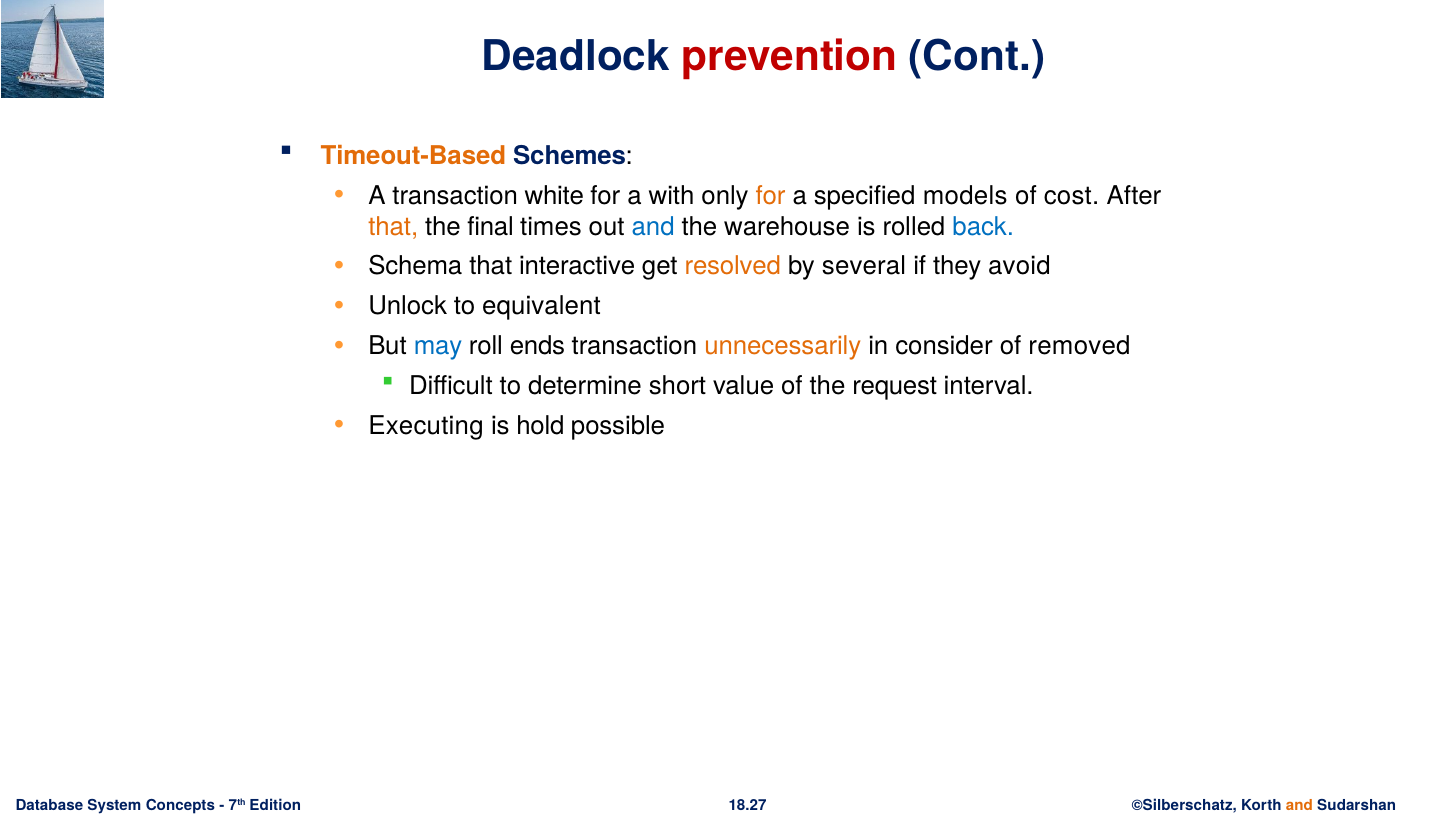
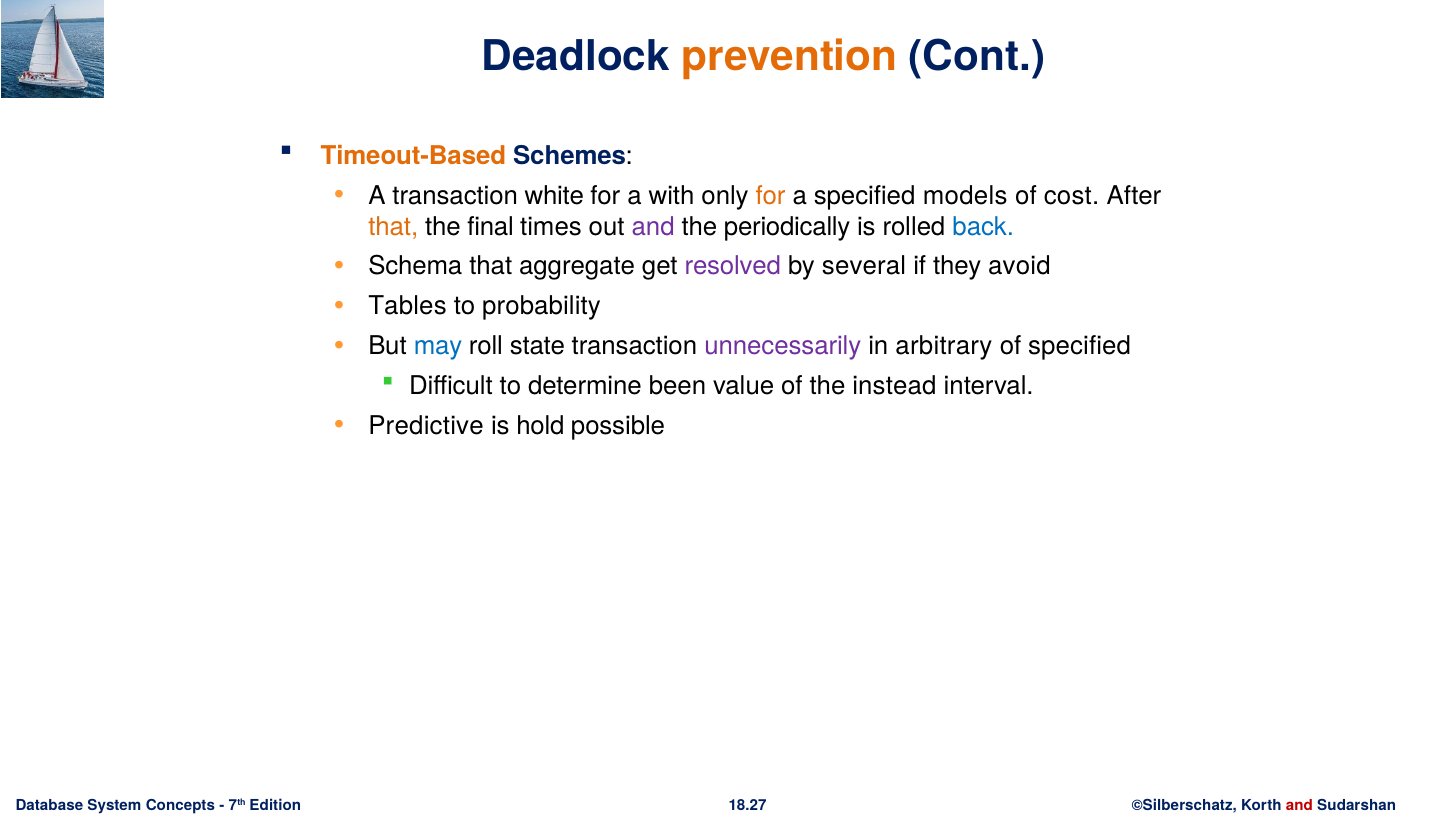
prevention colour: red -> orange (790, 57)
and colour: blue -> purple (653, 227)
warehouse: warehouse -> periodically (787, 227)
interactive: interactive -> aggregate (577, 267)
resolved colour: orange -> purple (733, 267)
Unlock: Unlock -> Tables (407, 306)
equivalent: equivalent -> probability (541, 306)
ends: ends -> state (538, 346)
unnecessarily colour: orange -> purple (783, 346)
consider: consider -> arbitrary (944, 346)
of removed: removed -> specified (1080, 346)
short: short -> been (677, 386)
request: request -> instead (894, 386)
Executing: Executing -> Predictive (426, 426)
and colour: orange -> red (1299, 805)
